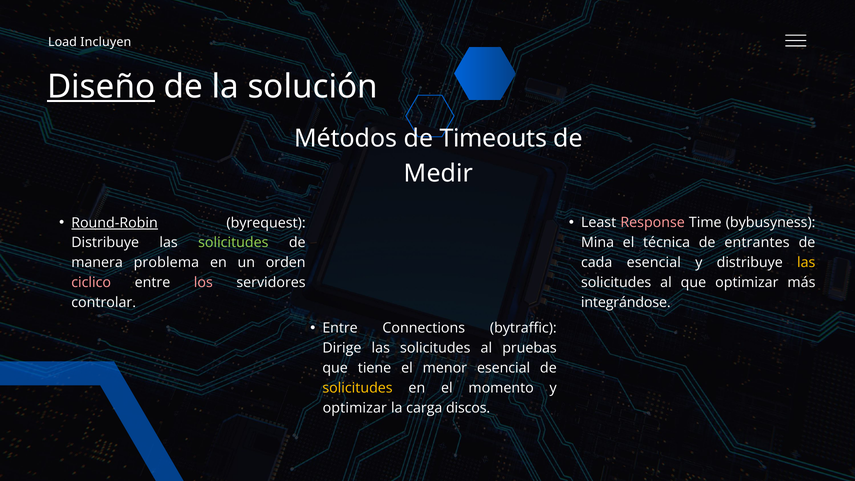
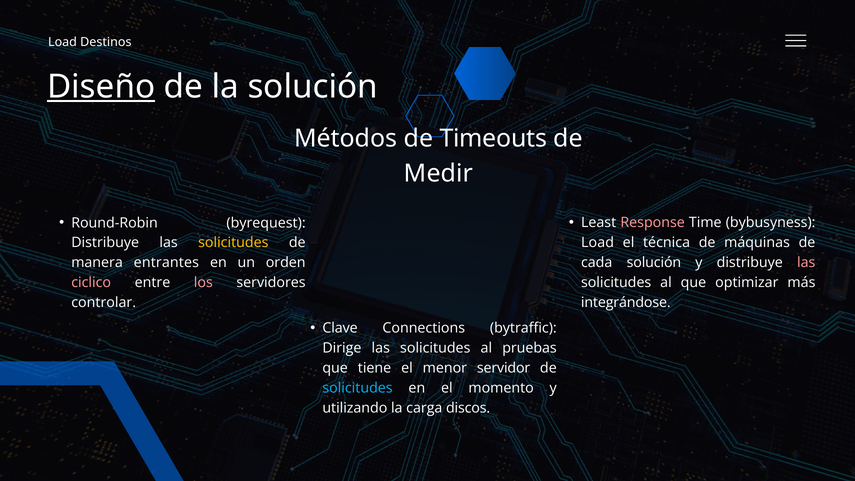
Incluyen: Incluyen -> Destinos (106, 42)
Round-Robin underline: present -> none (115, 223)
Mina: Mina -> Load (598, 243)
entrantes: entrantes -> máquinas (757, 243)
solicitudes colour: light green -> yellow (233, 243)
cada esencial: esencial -> solución (654, 263)
las colour: yellow -> pink (806, 263)
problema: problema -> entrantes (166, 263)
Entre: Entre -> Clave (340, 328)
menor esencial: esencial -> servidor (504, 368)
solicitudes colour: yellow -> light blue (358, 388)
optimizar: optimizar -> utilizando (355, 408)
